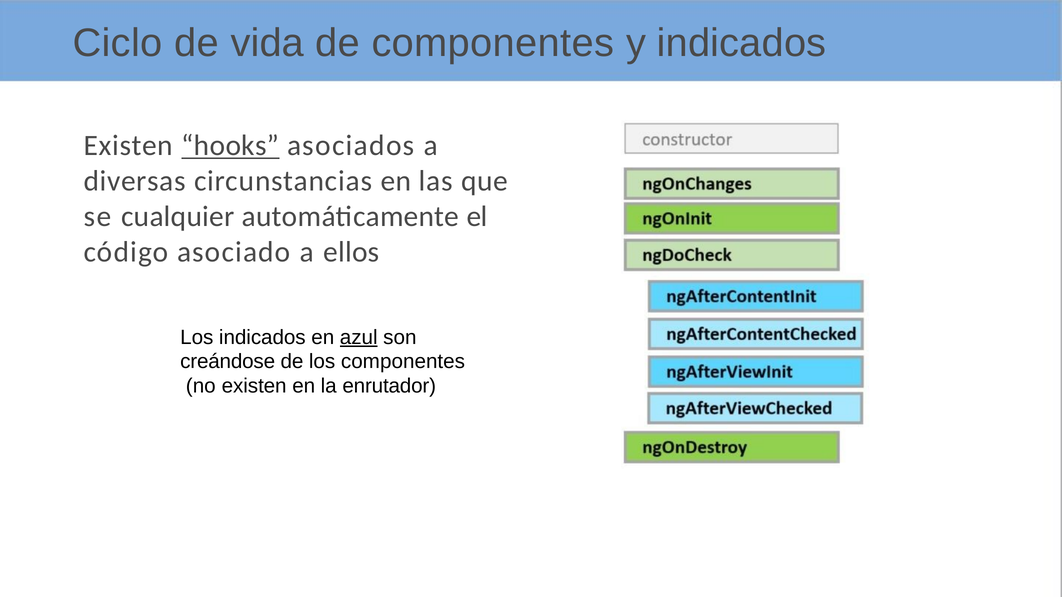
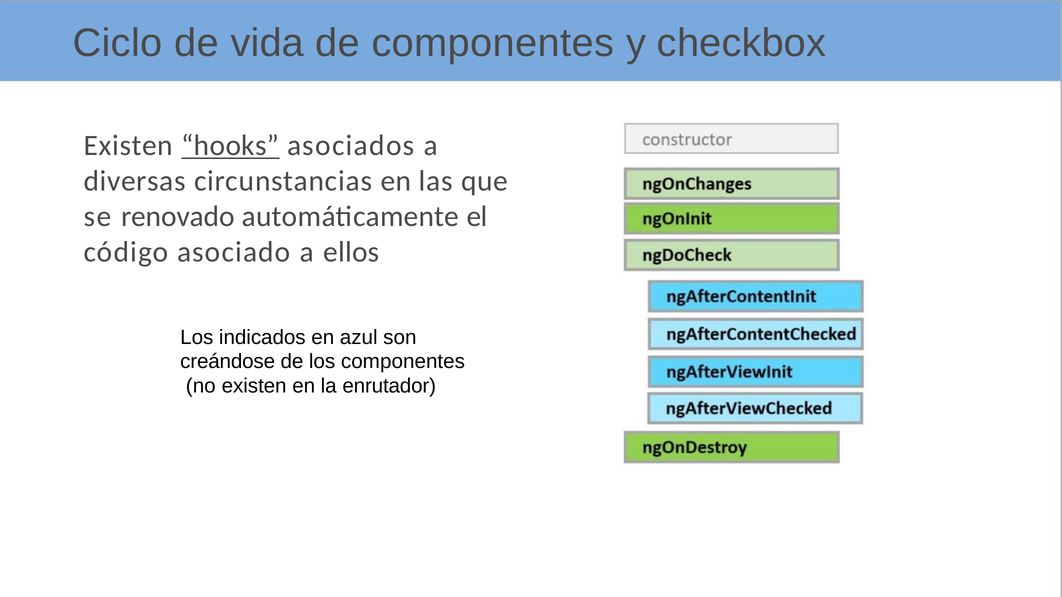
y indicados: indicados -> checkbox (742, 43)
cualquier: cualquier -> renovado (178, 217)
azul underline: present -> none (359, 337)
